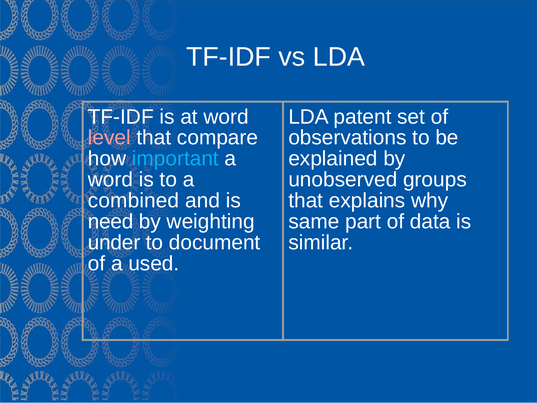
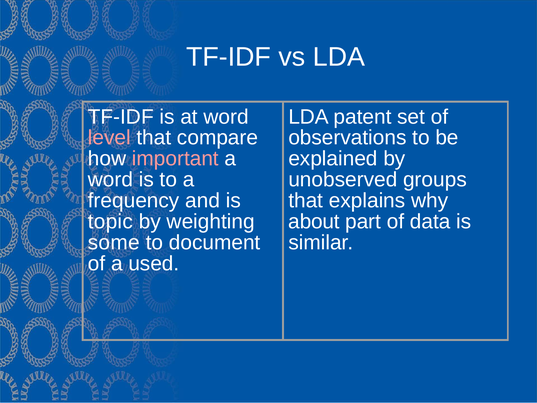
important colour: light blue -> pink (175, 159)
combined: combined -> frequency (134, 201)
need: need -> topic (110, 221)
same: same -> about (314, 221)
under: under -> some (114, 242)
